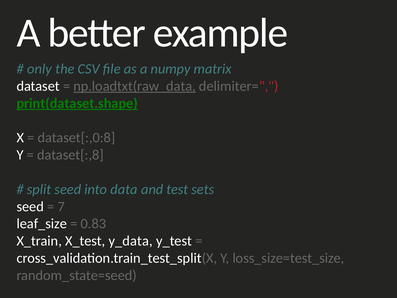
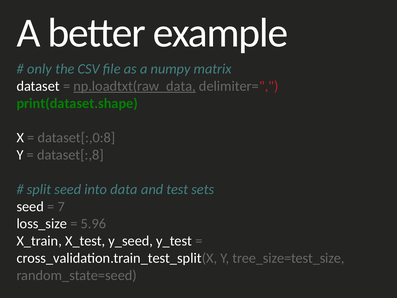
print(dataset.shape underline: present -> none (77, 103)
leaf_size: leaf_size -> loss_size (42, 224)
0.83: 0.83 -> 5.96 (93, 224)
y_data: y_data -> y_seed (131, 241)
loss_size=test_size: loss_size=test_size -> tree_size=test_size (288, 258)
